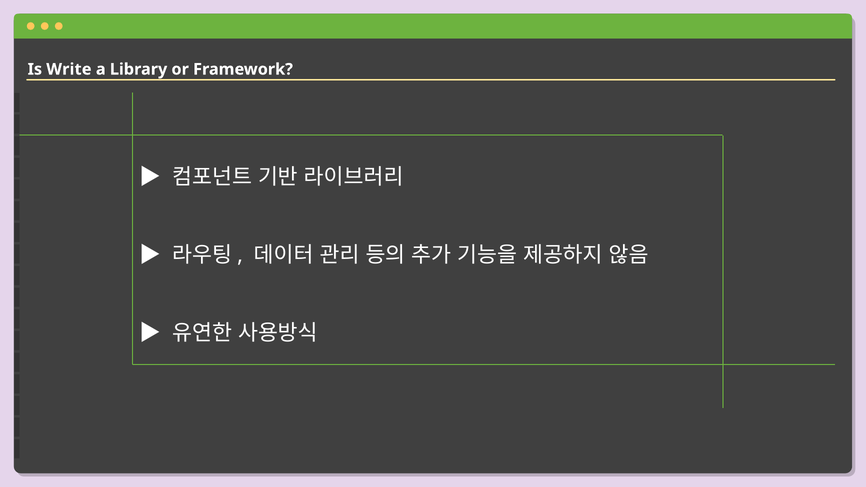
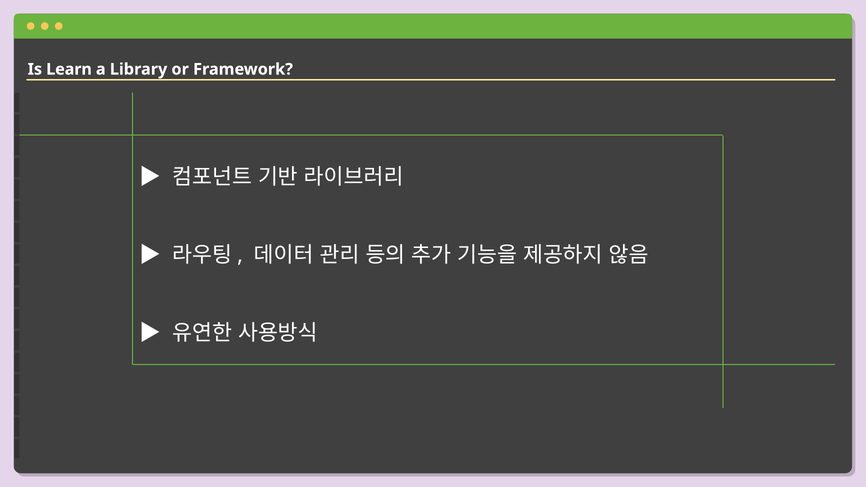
Write: Write -> Learn (69, 69)
